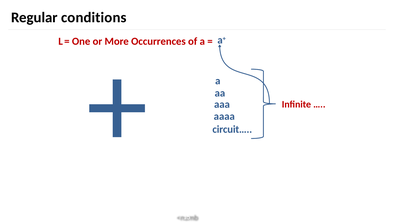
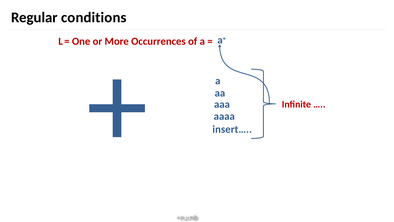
circuit…: circuit… -> insert… (232, 129)
